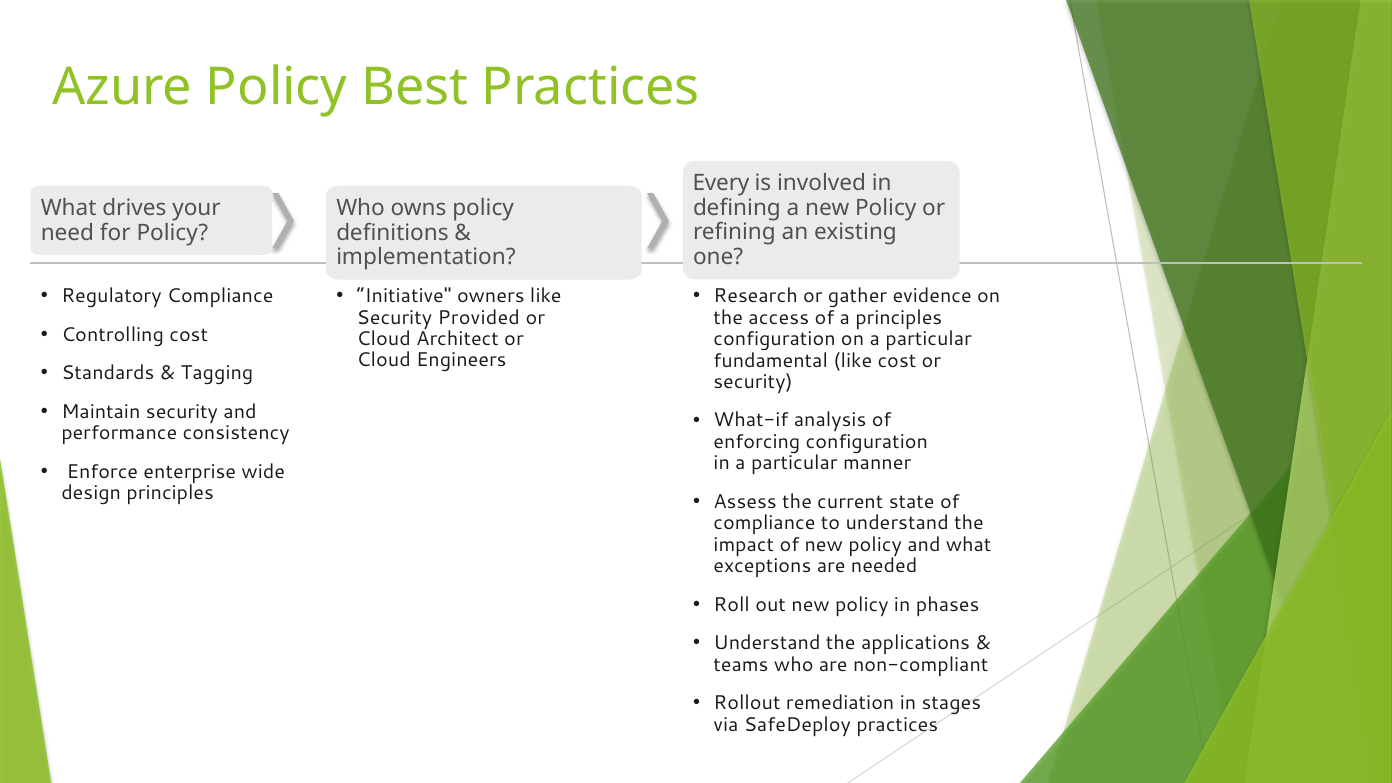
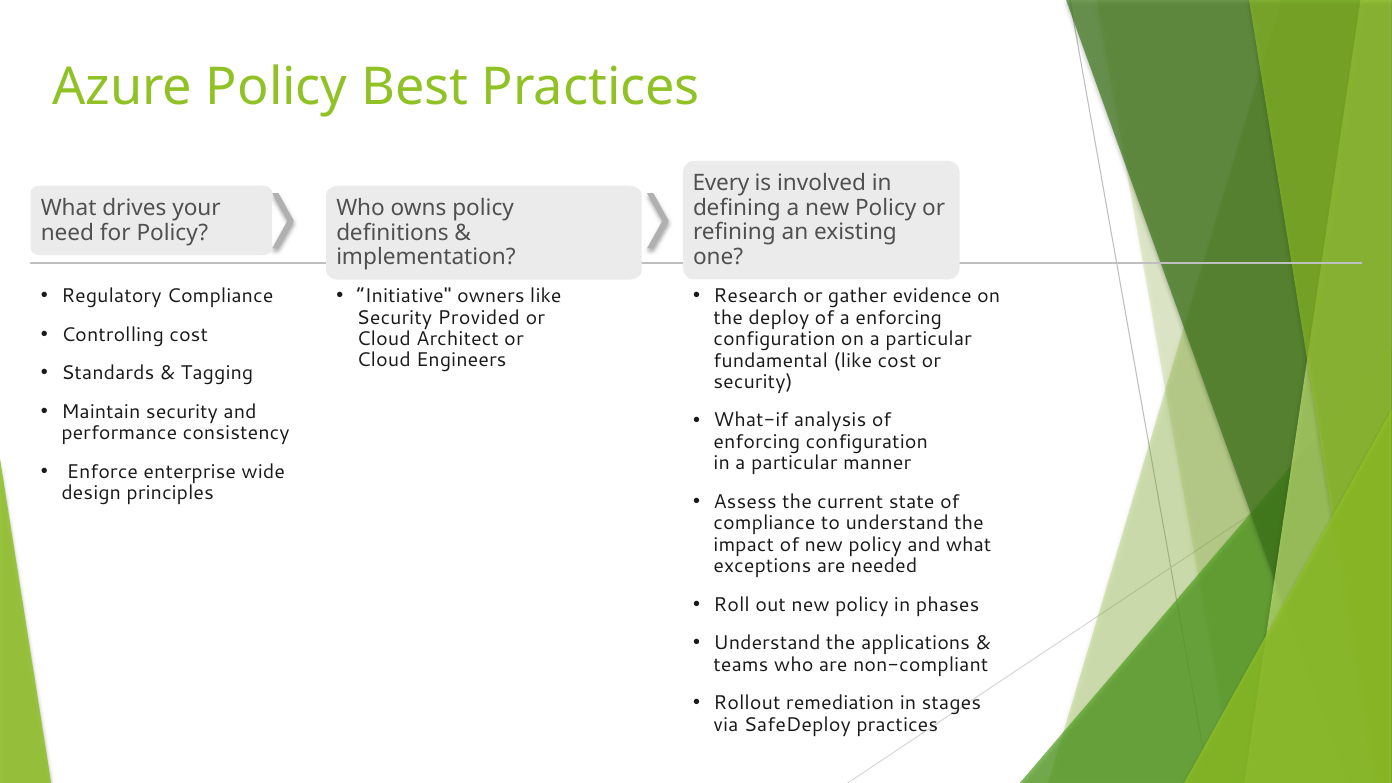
access: access -> deploy (779, 318)
a principles: principles -> enforcing (899, 318)
